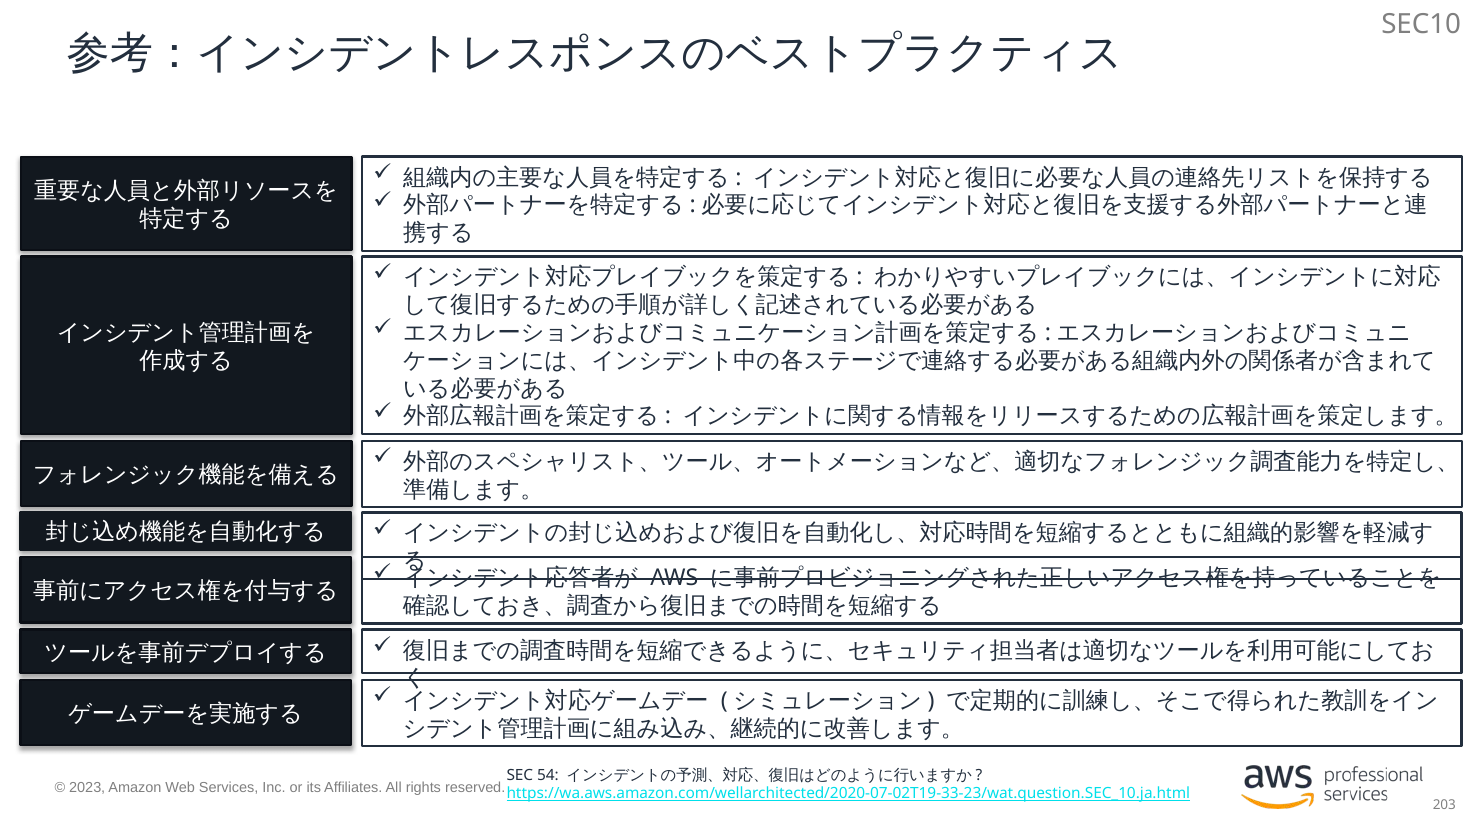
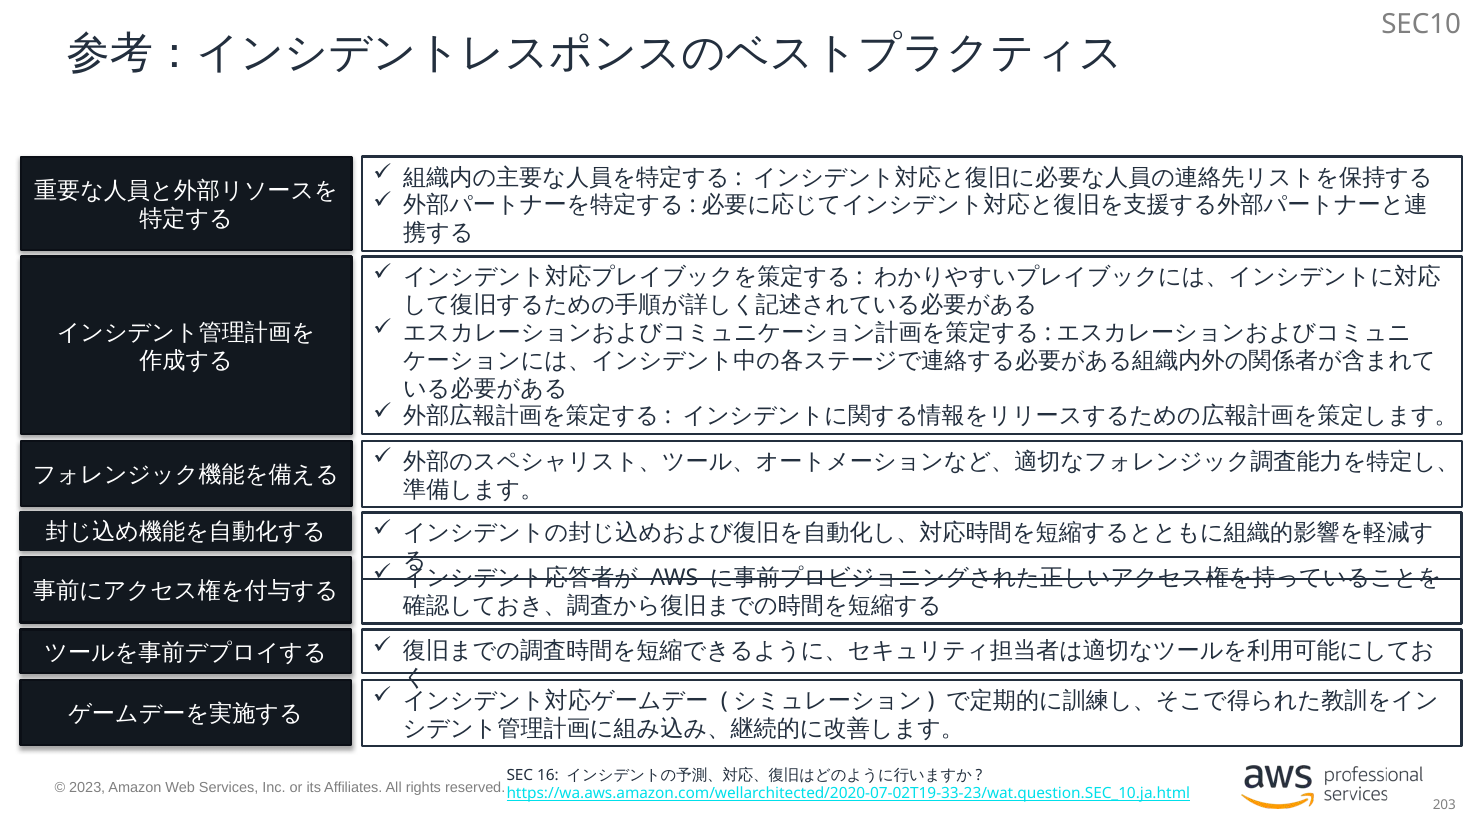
54: 54 -> 16 (548, 775)
